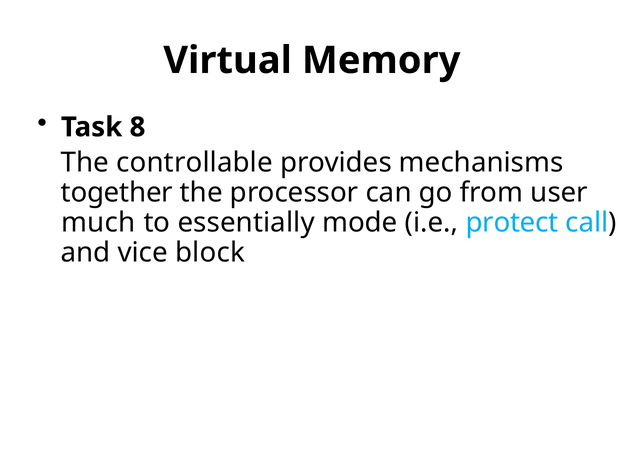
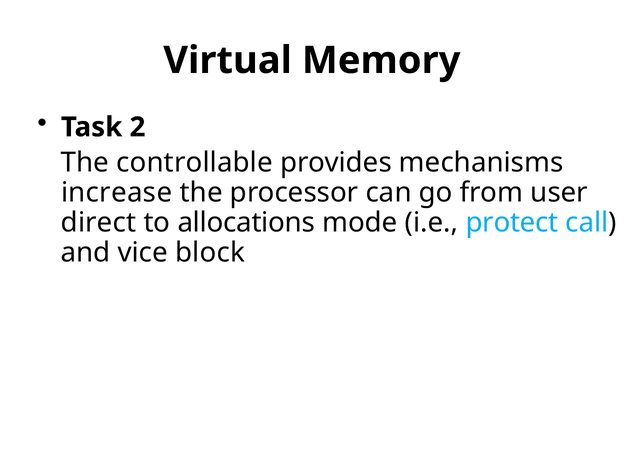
8: 8 -> 2 (137, 127)
together: together -> increase (117, 193)
much: much -> direct (99, 223)
essentially: essentially -> allocations (246, 223)
